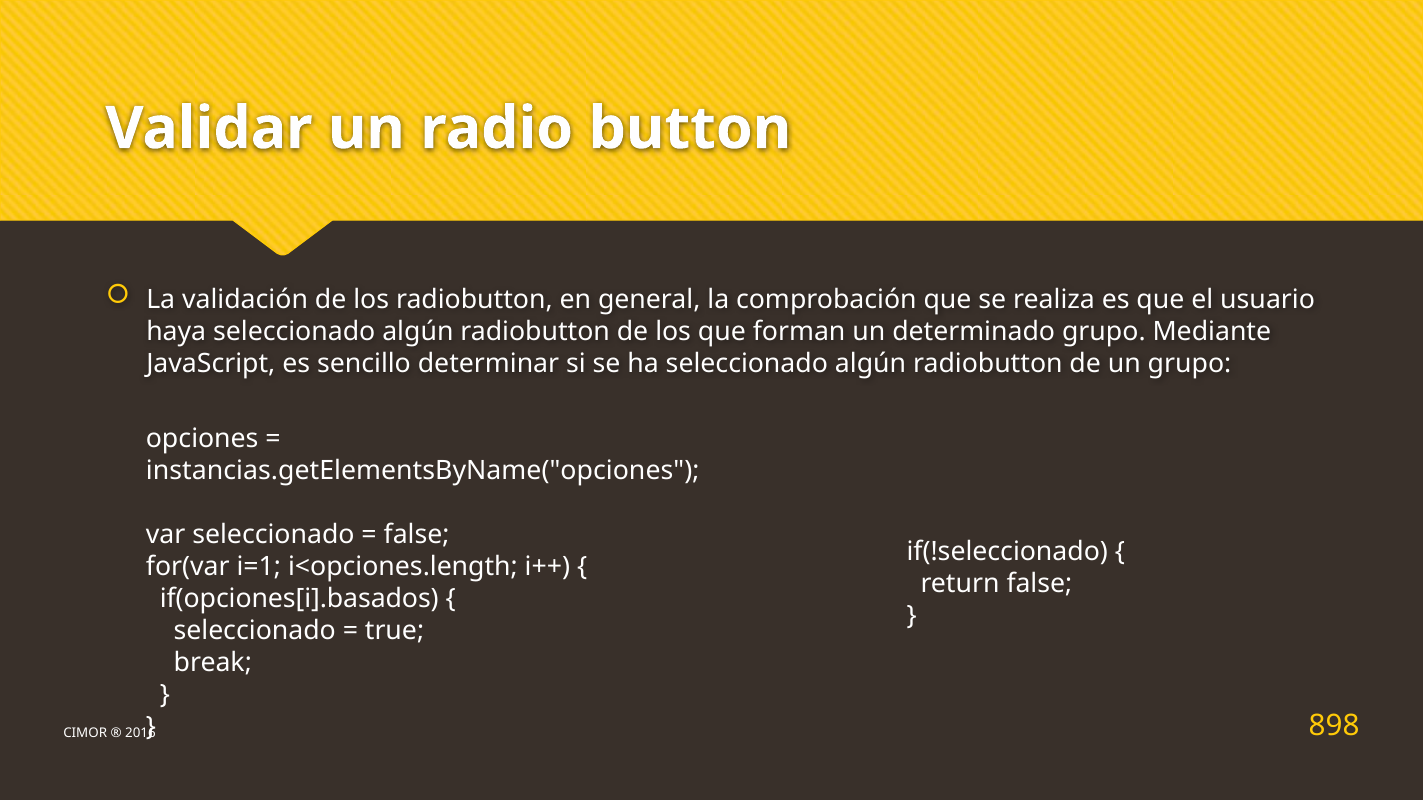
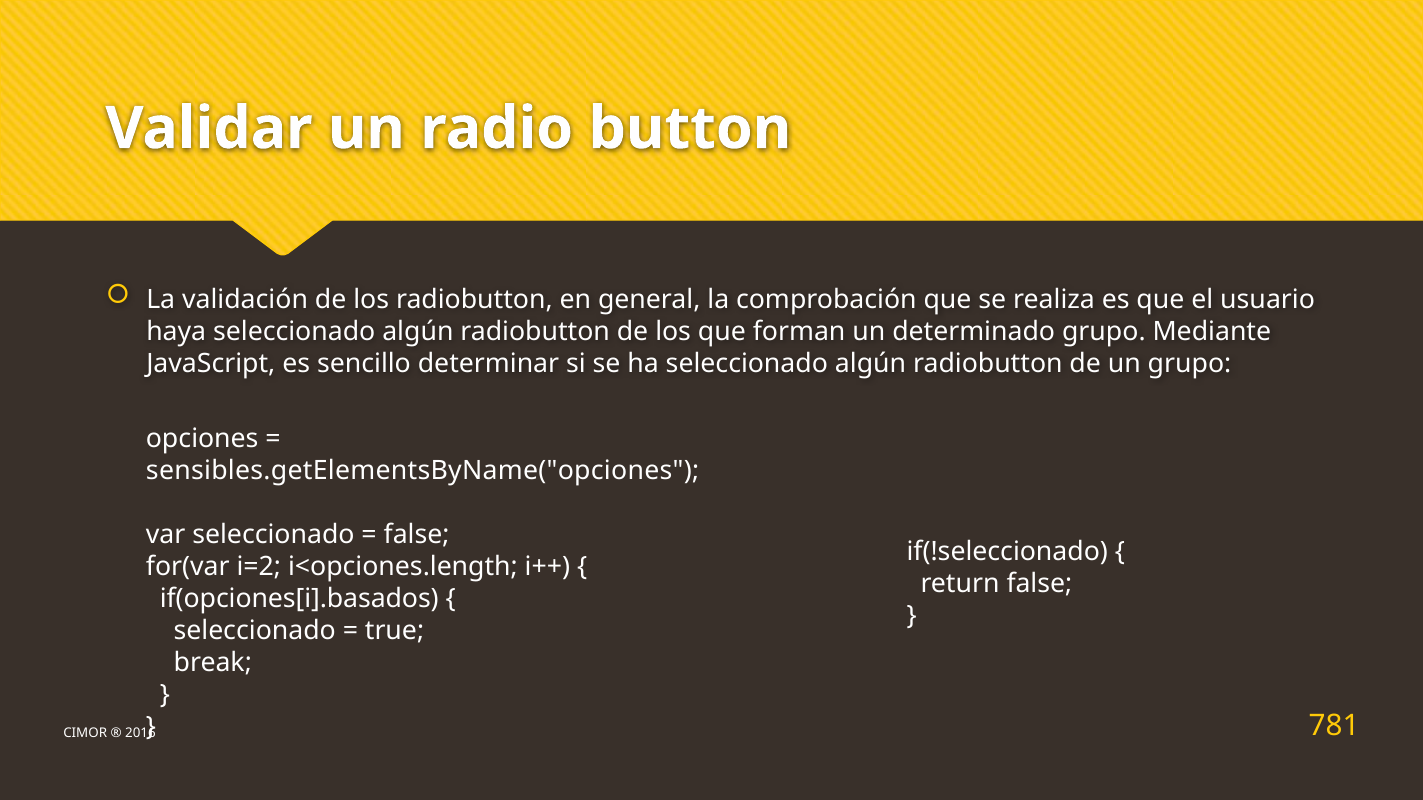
instancias.getElementsByName("opciones: instancias.getElementsByName("opciones -> sensibles.getElementsByName("opciones (423, 471)
i=1: i=1 -> i=2 (259, 567)
898: 898 -> 781 (1334, 726)
